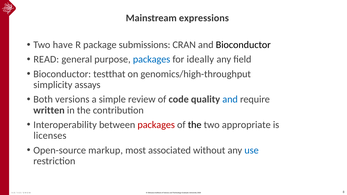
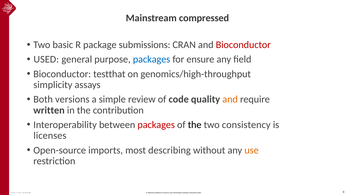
expressions: expressions -> compressed (204, 18)
have: have -> basic (63, 45)
Bioconductor colour: black -> red (243, 45)
READ: READ -> USED (46, 59)
ideally: ideally -> ensure (200, 59)
and colour: blue -> orange (230, 99)
appropriate: appropriate -> consistency (246, 125)
markup: markup -> imports (106, 150)
associated: associated -> describing (169, 150)
use colour: blue -> orange (252, 150)
